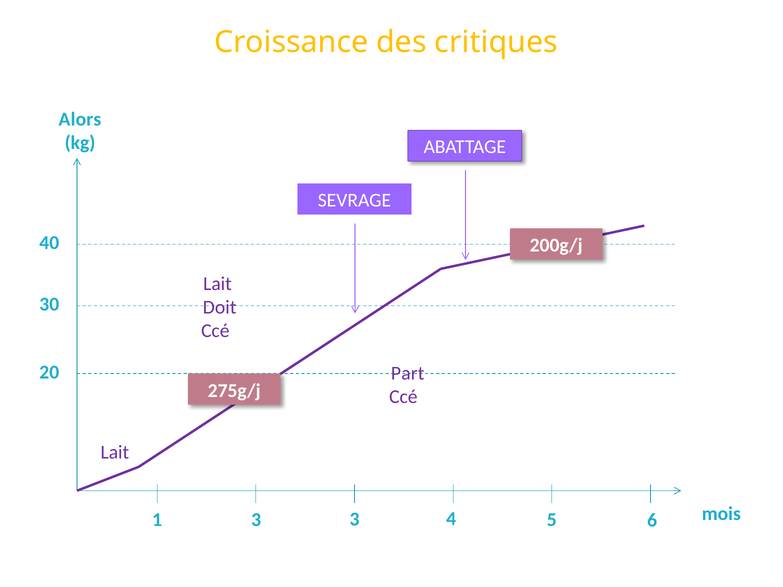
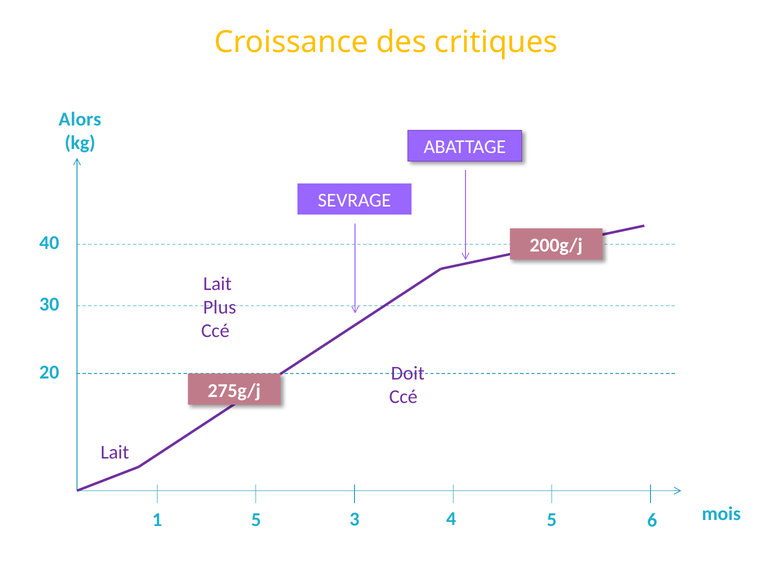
Doit: Doit -> Plus (220, 307)
Part: Part -> Doit (408, 373)
1 3: 3 -> 5 (256, 520)
